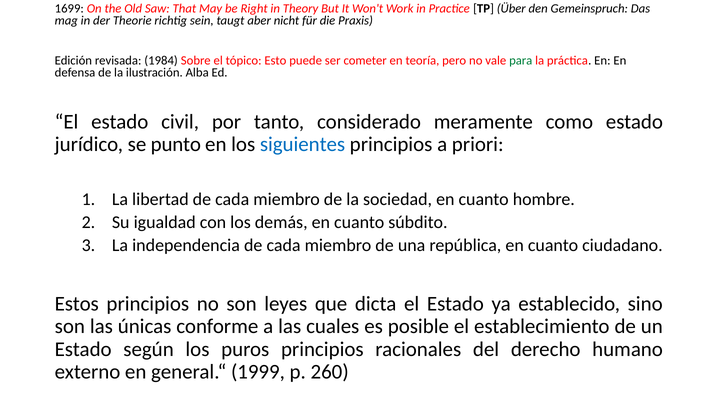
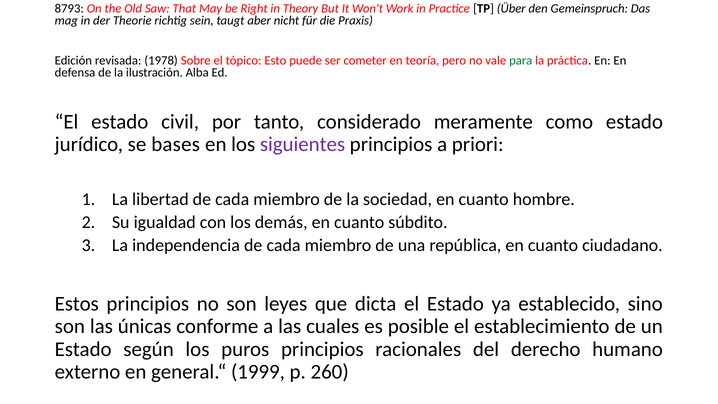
1699: 1699 -> 8793 (69, 8)
1984: 1984 -> 1978 (161, 60)
punto: punto -> bases (176, 144)
siguientes colour: blue -> purple (303, 144)
